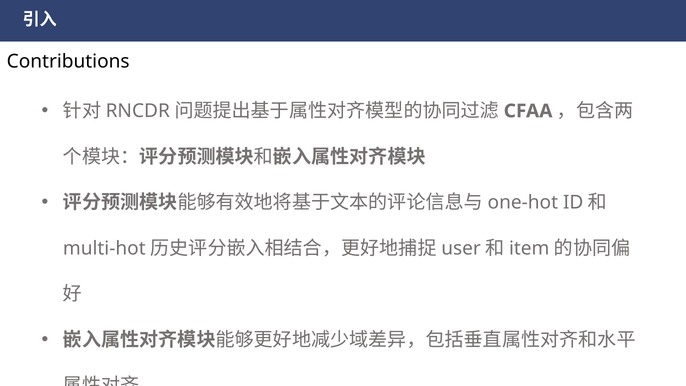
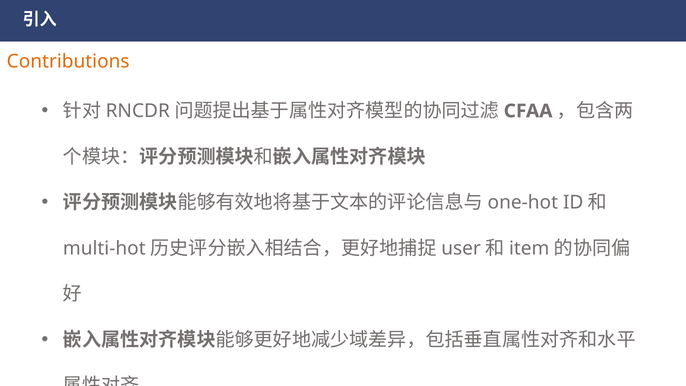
Contributions colour: black -> orange (68, 61)
